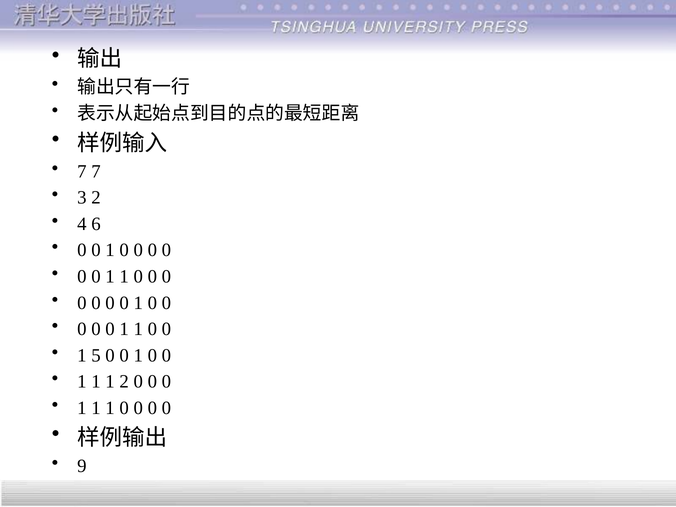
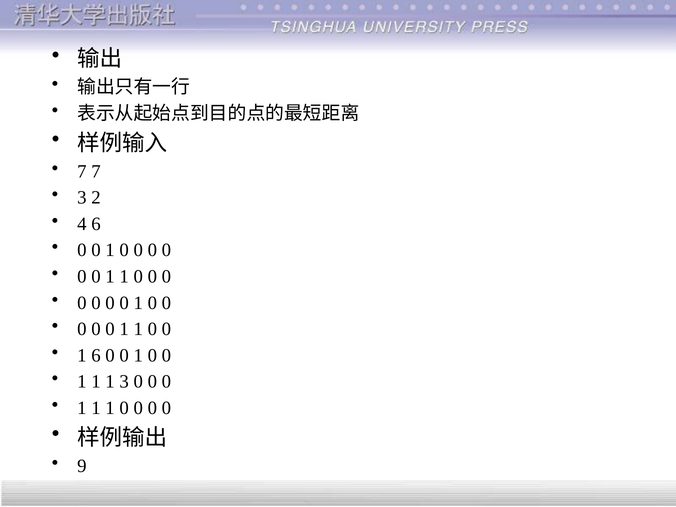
1 5: 5 -> 6 (96, 355)
1 2: 2 -> 3 (124, 382)
